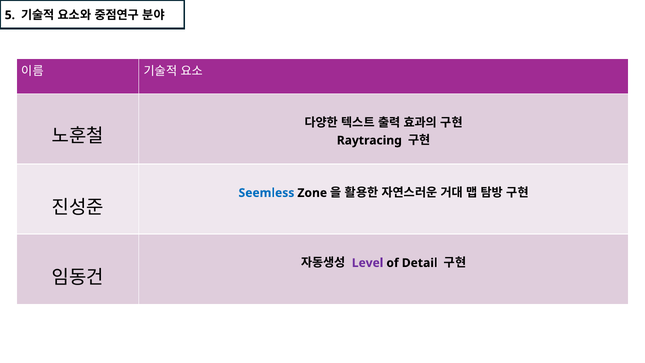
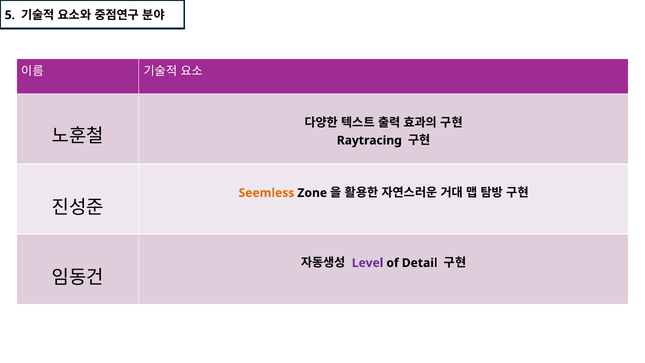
Seemless colour: blue -> orange (266, 193)
